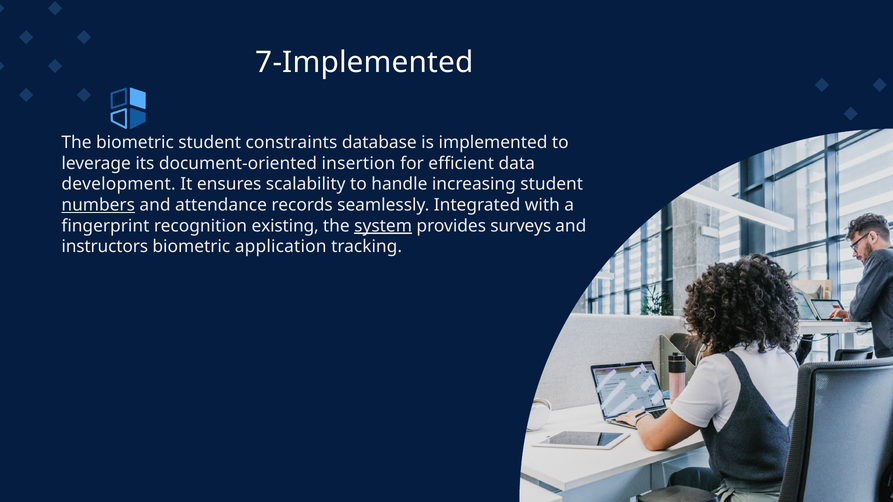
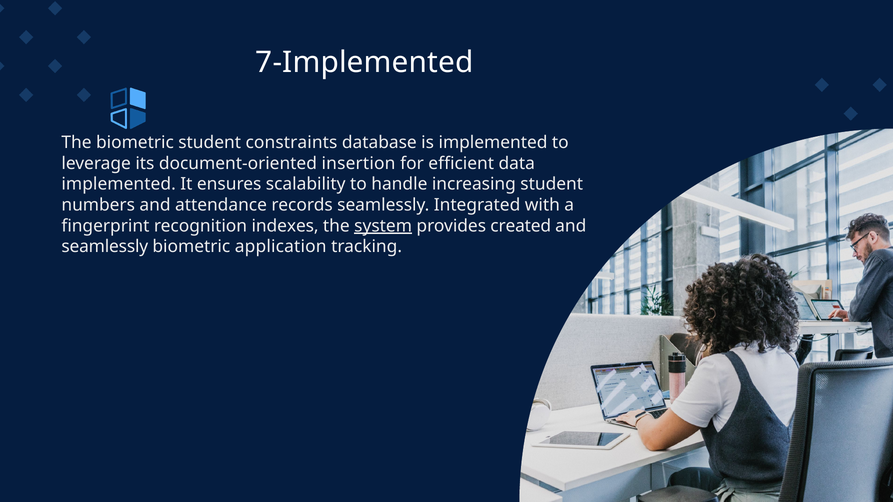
development: development -> implemented (119, 184)
numbers underline: present -> none (98, 205)
existing: existing -> indexes (285, 226)
surveys: surveys -> created (521, 226)
instructors: instructors -> seamlessly (105, 247)
